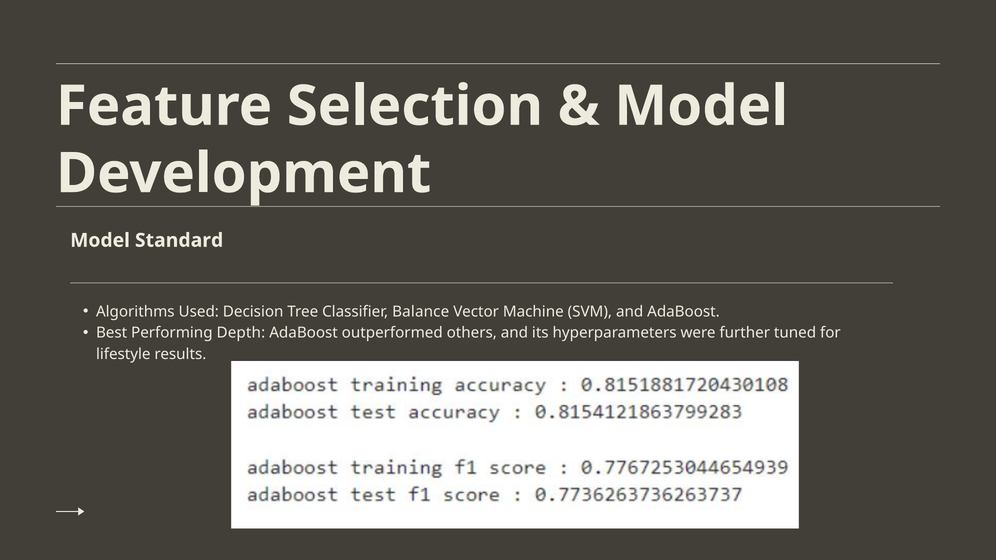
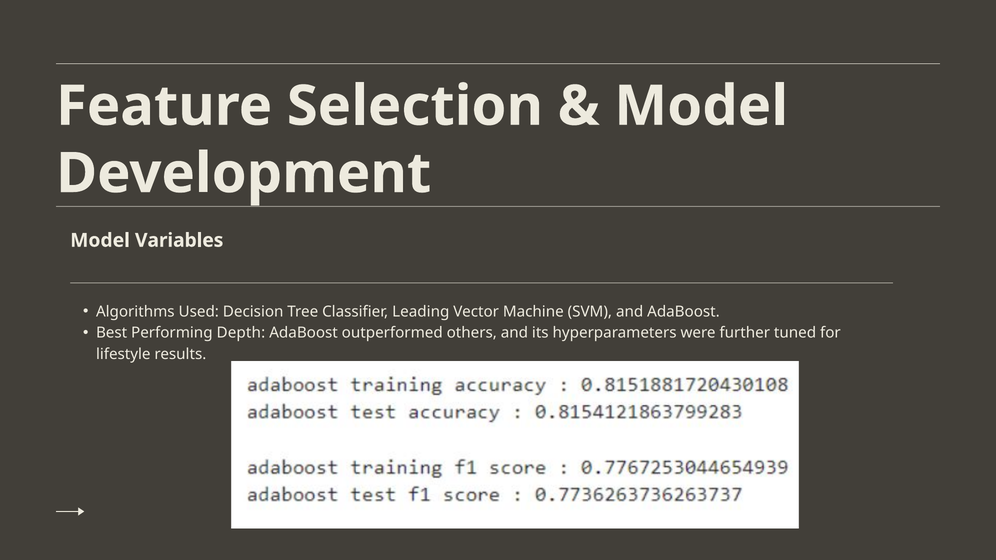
Standard: Standard -> Variables (179, 240)
Balance: Balance -> Leading (421, 312)
